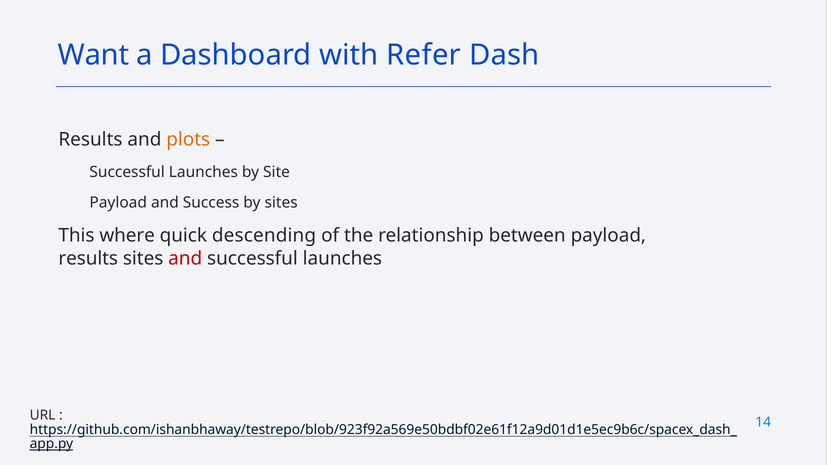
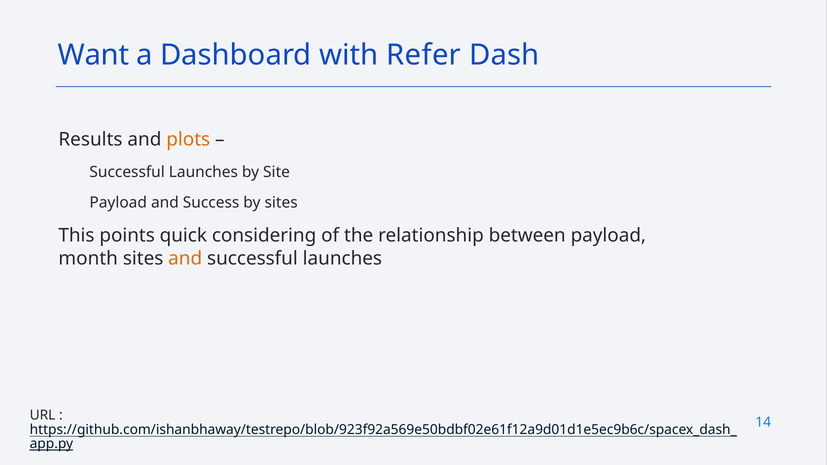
where: where -> points (127, 236)
descending: descending -> considering (264, 236)
results: results -> month (88, 258)
and colour: red -> orange (185, 258)
